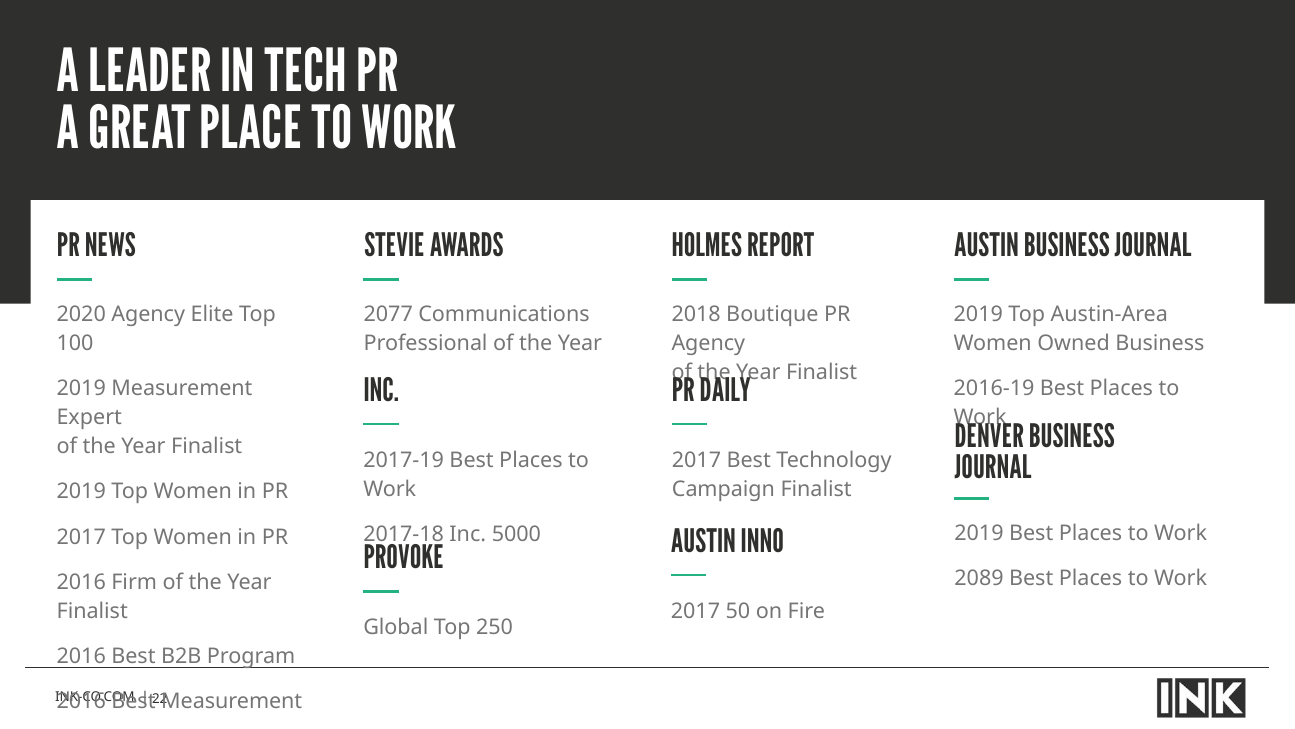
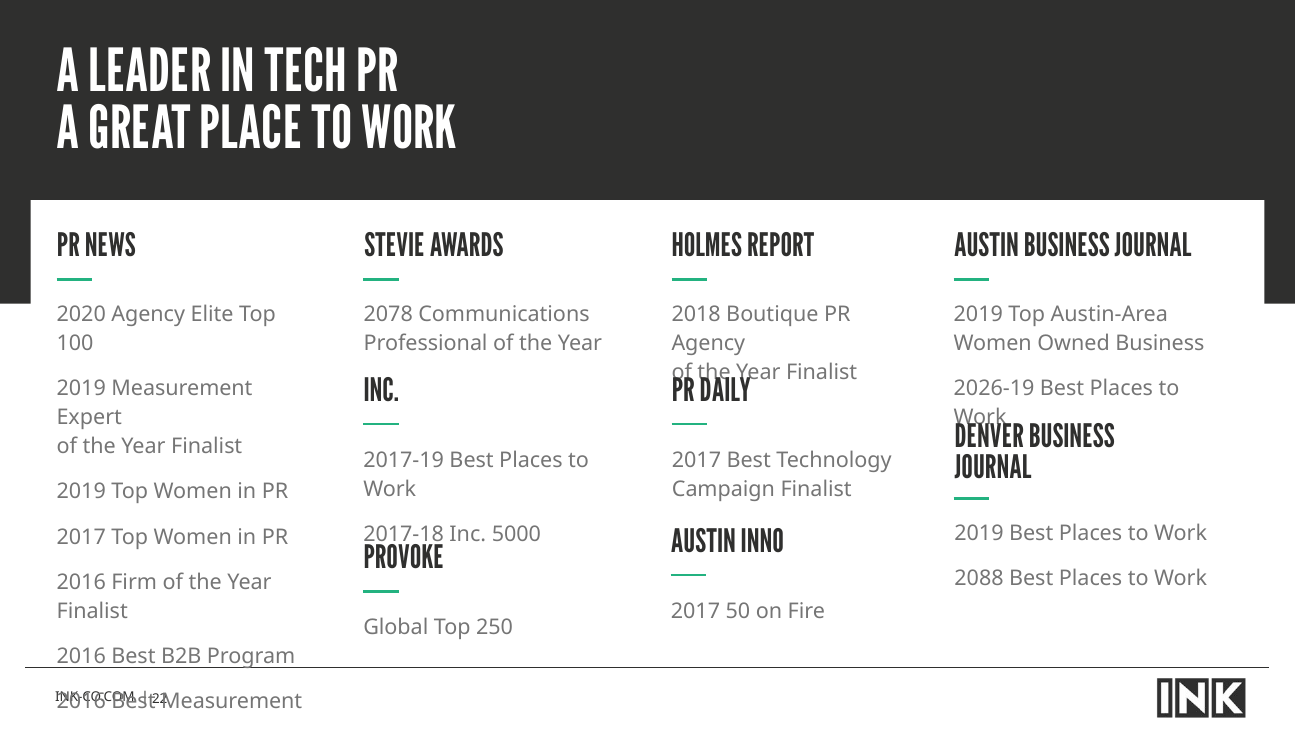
2077: 2077 -> 2078 (388, 314)
2016-19: 2016-19 -> 2026-19 (994, 388)
2089: 2089 -> 2088 (979, 578)
